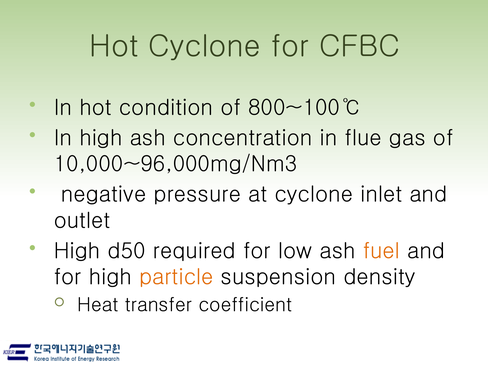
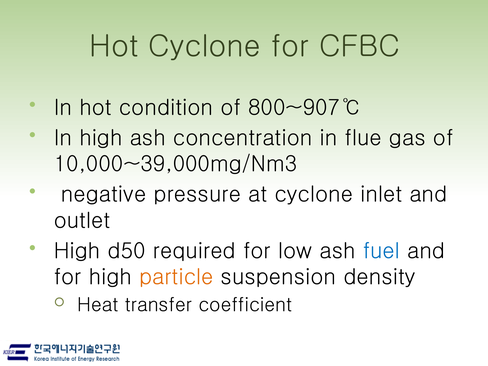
800~100℃: 800~100℃ -> 800~907℃ (305, 108)
10,000~96,000mg/Nm3: 10,000~96,000mg/Nm3 -> 10,000~39,000mg/Nm3 (176, 164)
fuel colour: orange -> blue (381, 251)
